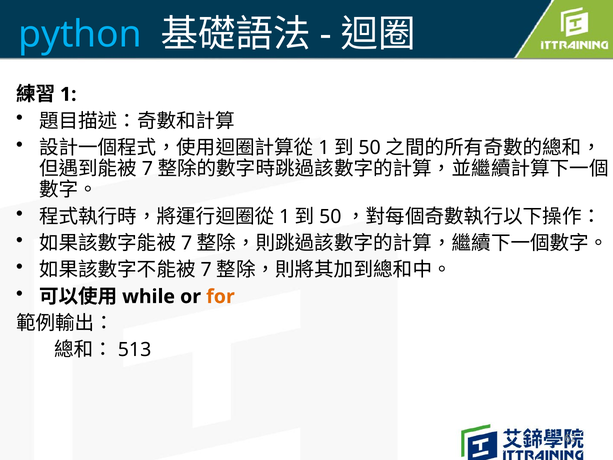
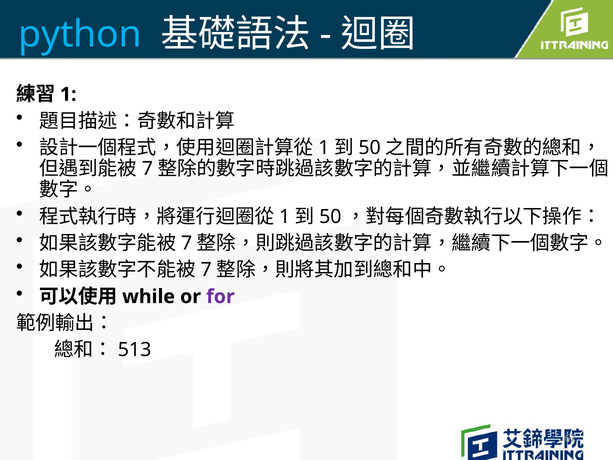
for colour: orange -> purple (220, 296)
